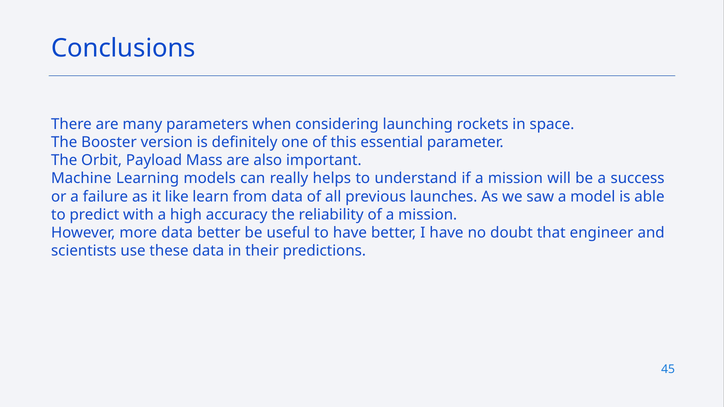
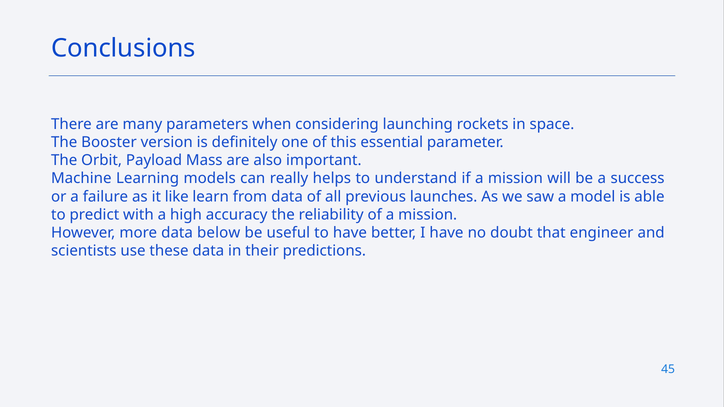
data better: better -> below (219, 233)
